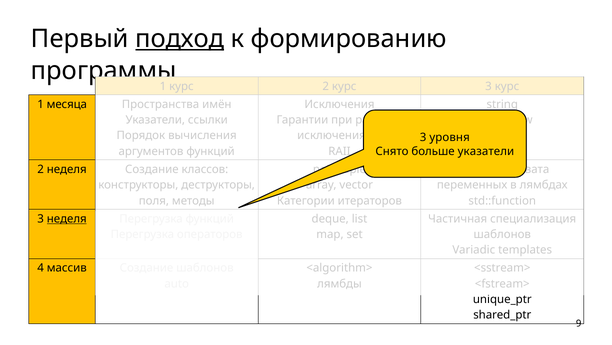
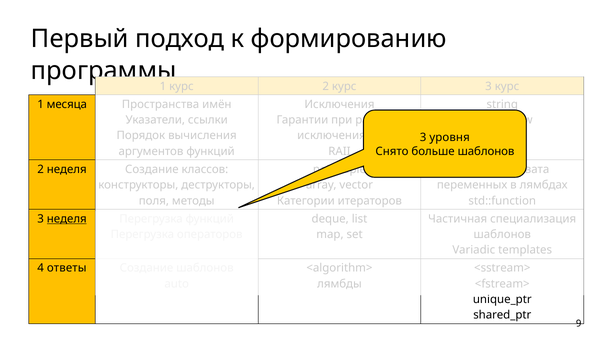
подход underline: present -> none (180, 39)
больше указатели: указатели -> шаблонов (486, 151)
массив: массив -> ответы (67, 268)
